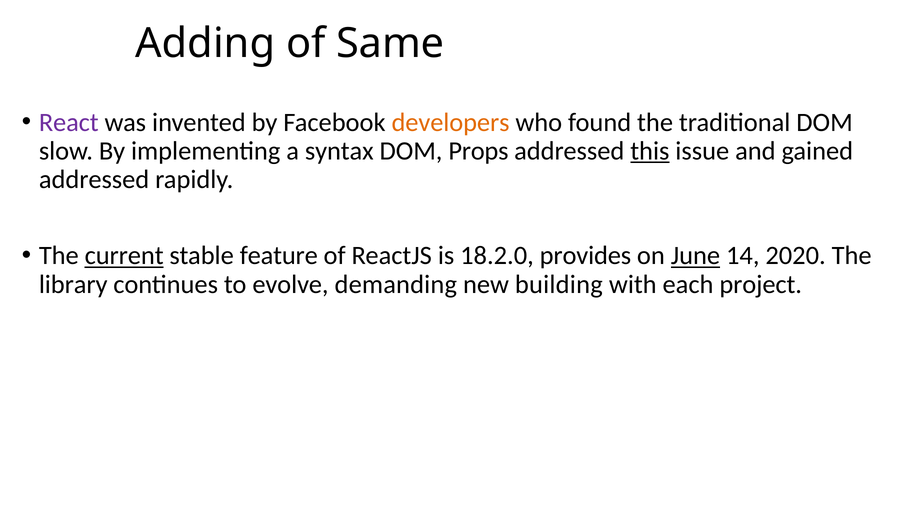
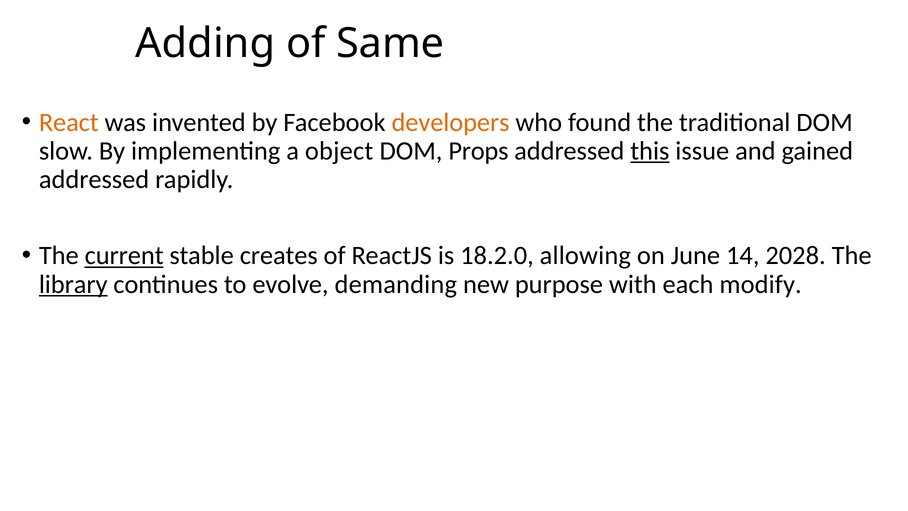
React colour: purple -> orange (69, 122)
syntax: syntax -> object (339, 151)
feature: feature -> creates (279, 256)
provides: provides -> allowing (585, 256)
June underline: present -> none (695, 256)
2020: 2020 -> 2028 (796, 256)
library underline: none -> present (73, 284)
building: building -> purpose (559, 284)
project: project -> modify (761, 284)
